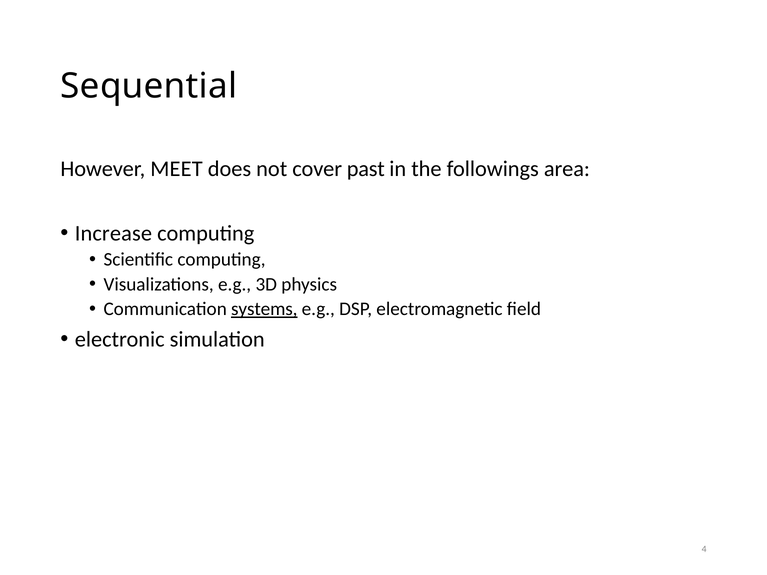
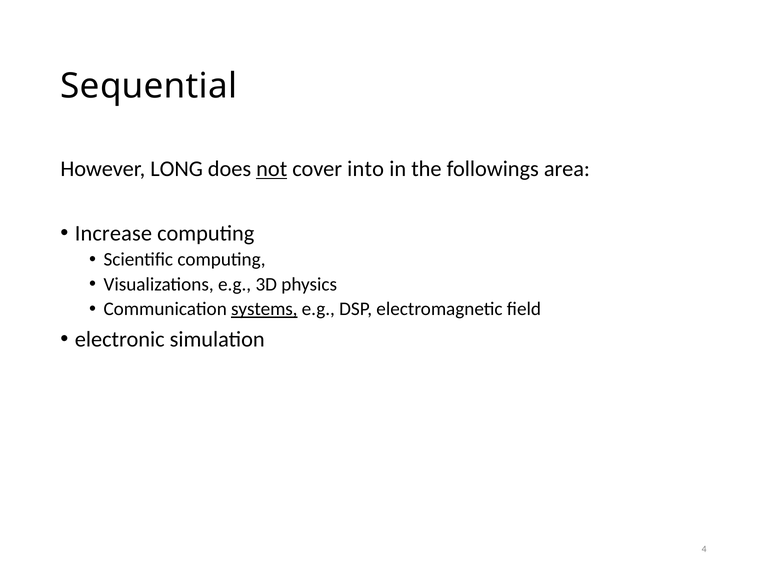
MEET: MEET -> LONG (177, 169)
not underline: none -> present (272, 169)
past: past -> into (366, 169)
